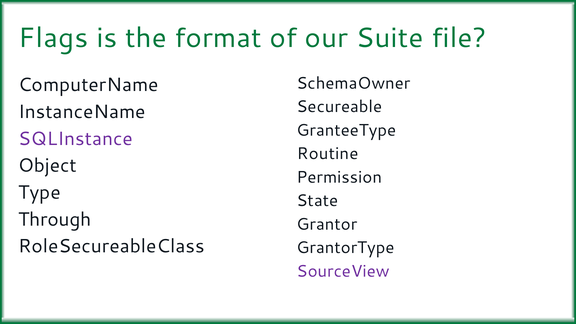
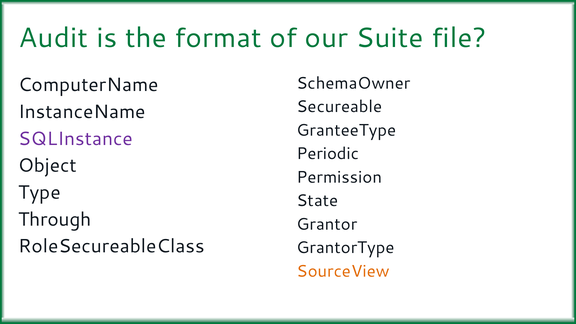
Flags: Flags -> Audit (53, 38)
Routine: Routine -> Periodic (328, 154)
SourceView colour: purple -> orange (343, 271)
